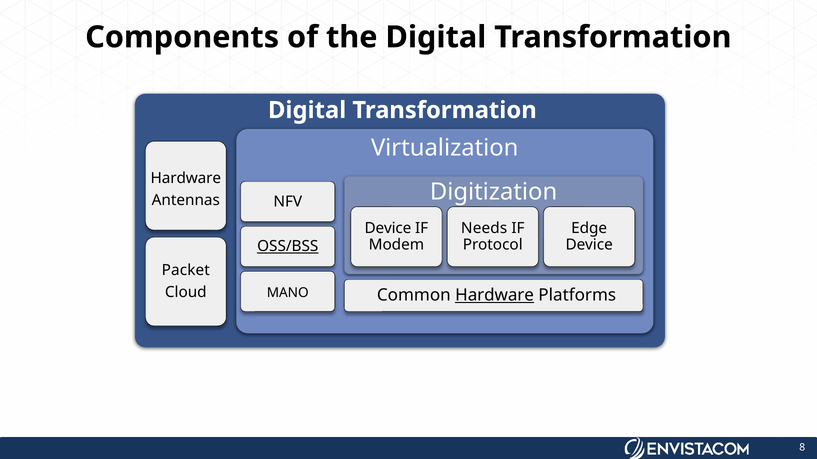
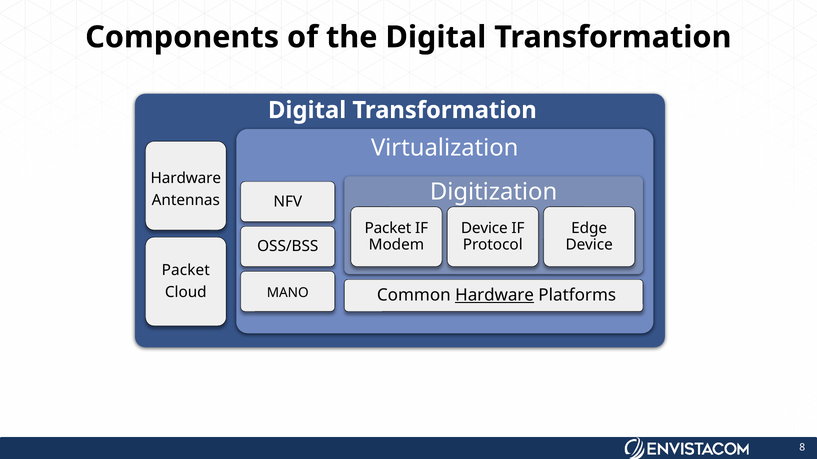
Device: Device -> Packet (388, 229)
Needs: Needs -> Device (484, 229)
OSS/BSS underline: present -> none (288, 247)
